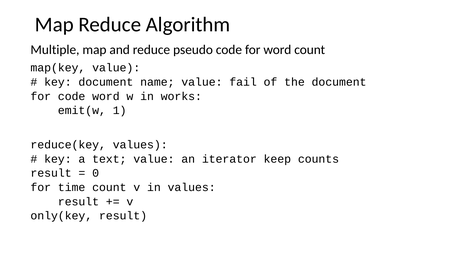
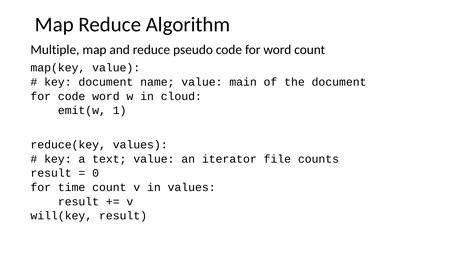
fail: fail -> main (243, 82)
works: works -> cloud (181, 96)
keep: keep -> file (277, 159)
only(key: only(key -> will(key (61, 216)
